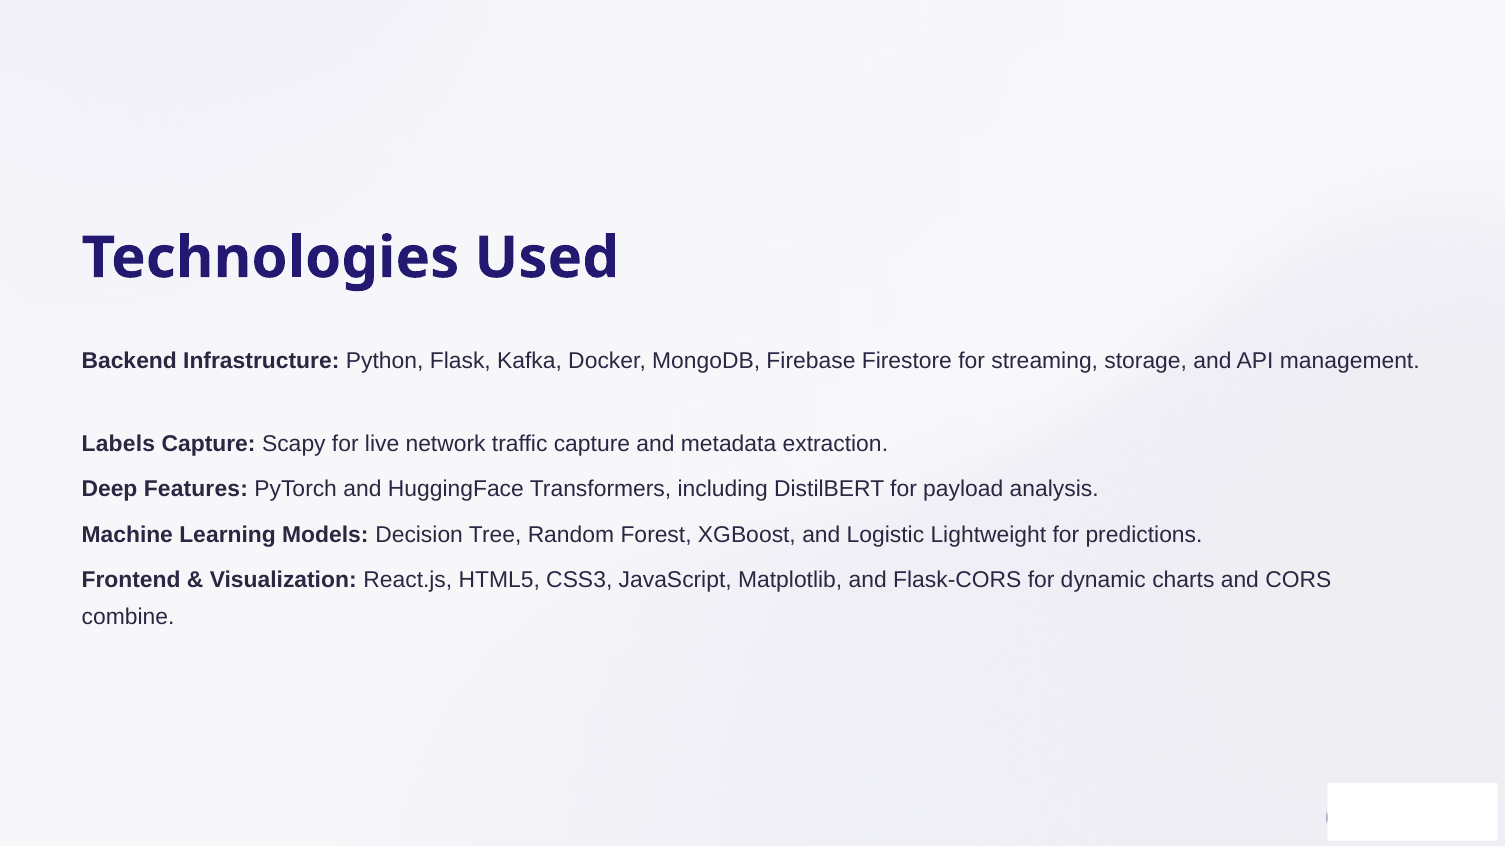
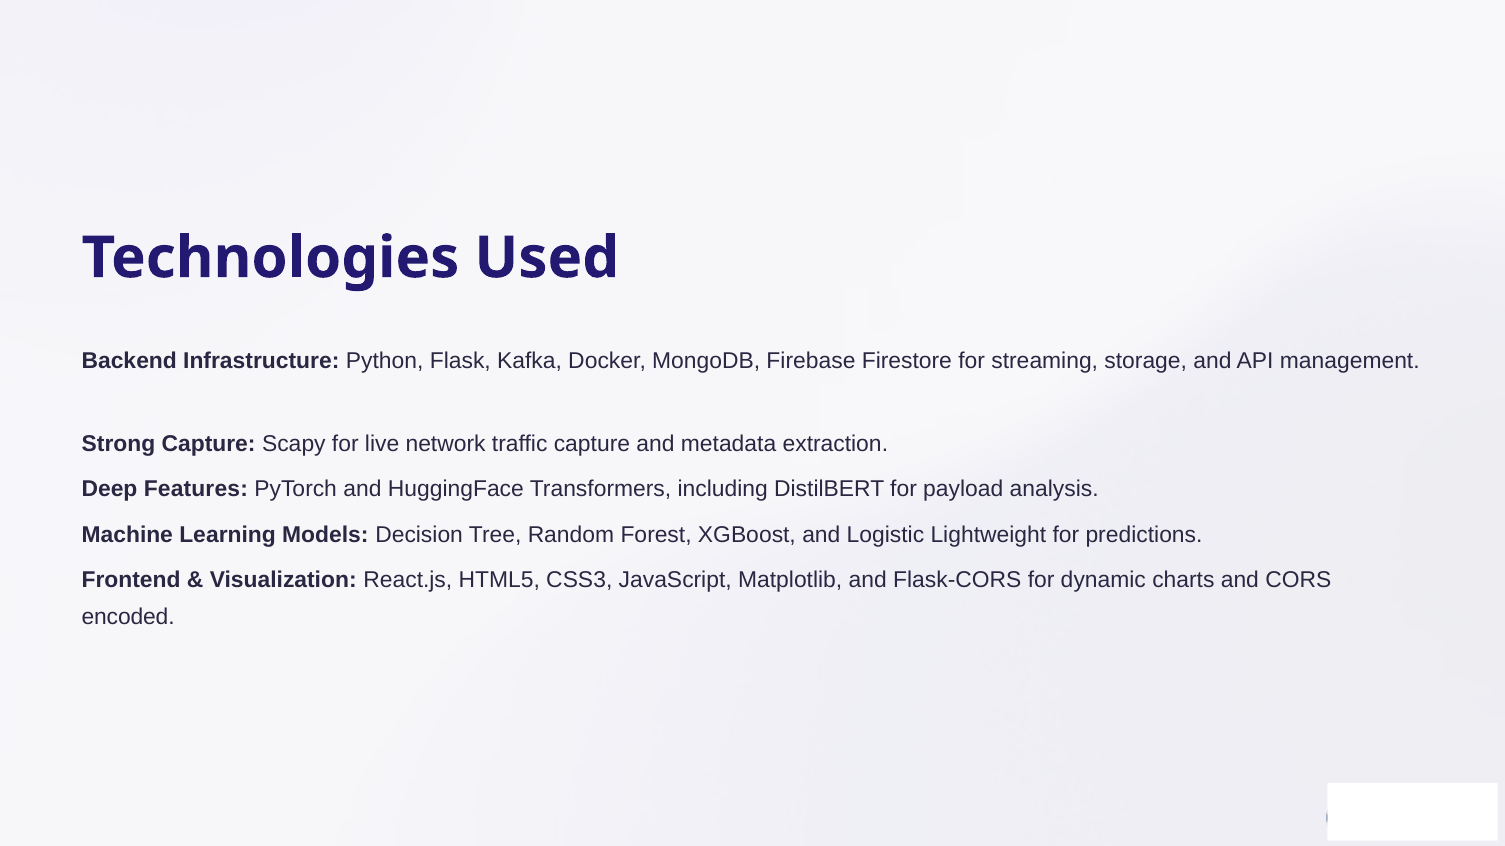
Labels: Labels -> Strong (118, 444)
combine: combine -> encoded (128, 618)
